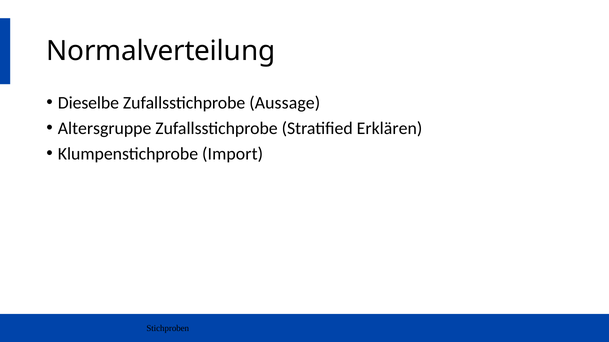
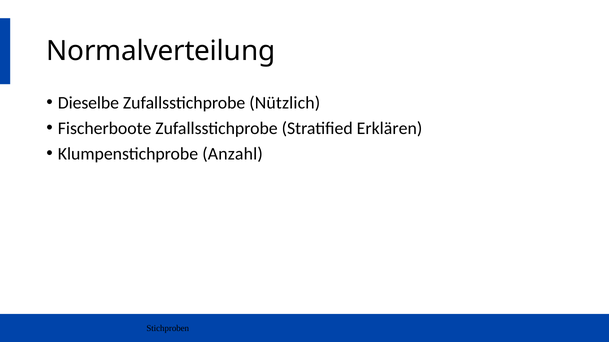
Aussage: Aussage -> Nützlich (285, 103)
Altersgruppe: Altersgruppe -> Fischerboote (105, 128)
Import: Import -> Anzahl (233, 154)
